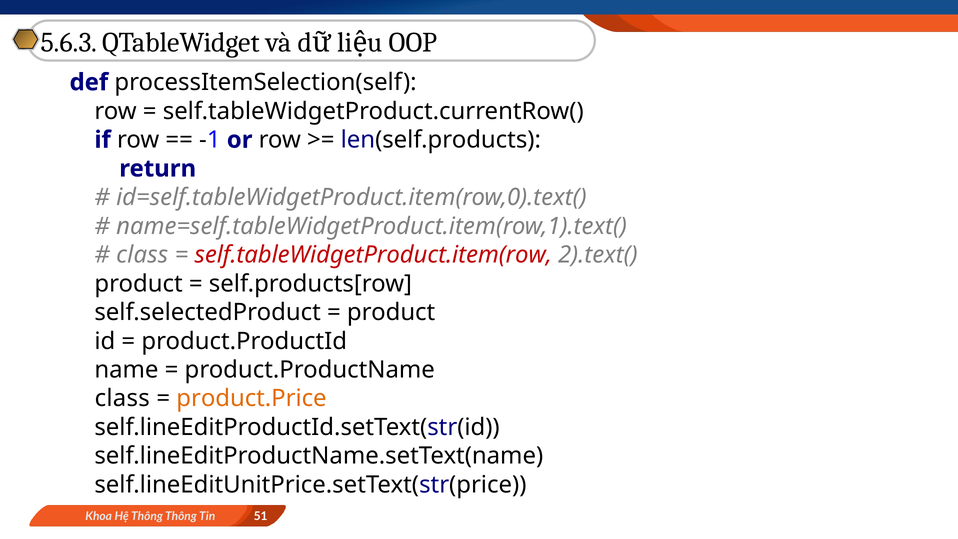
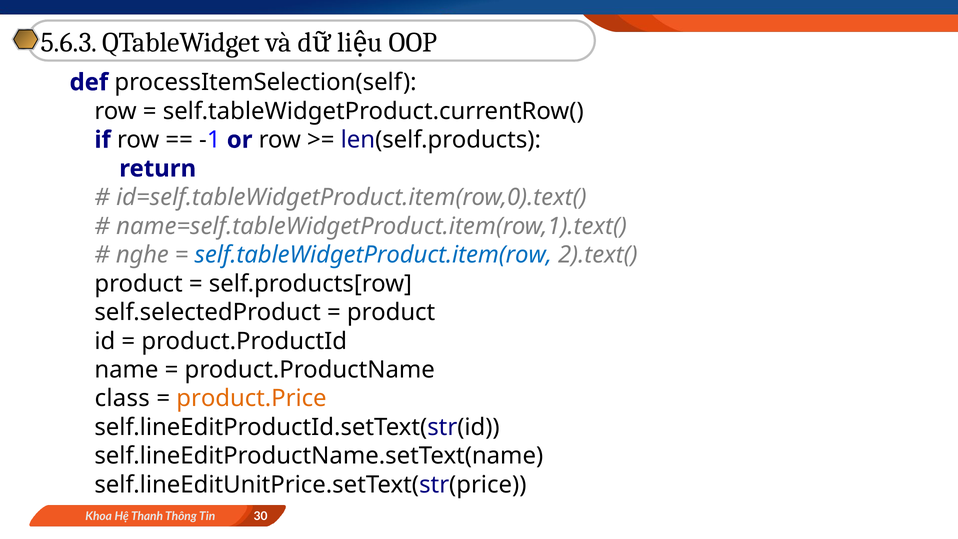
class: class -> nghe (142, 255)
self.tableWidgetProduct.item(row colour: red -> blue (373, 255)
Hệ Thông: Thông -> Thanh (147, 516)
51: 51 -> 30 (261, 516)
